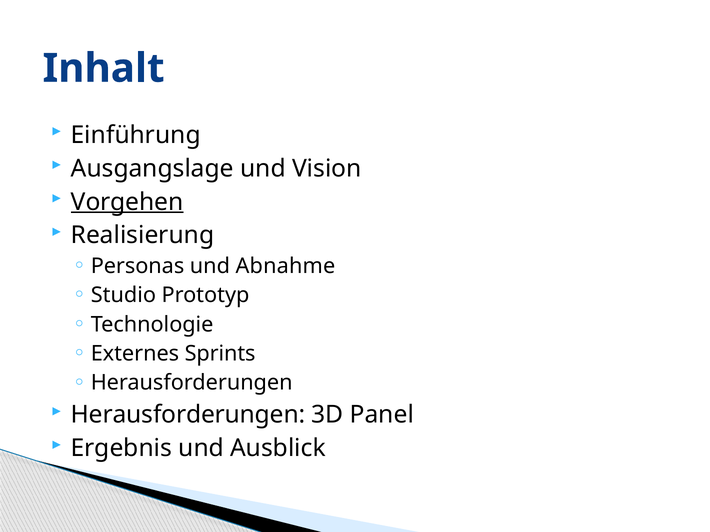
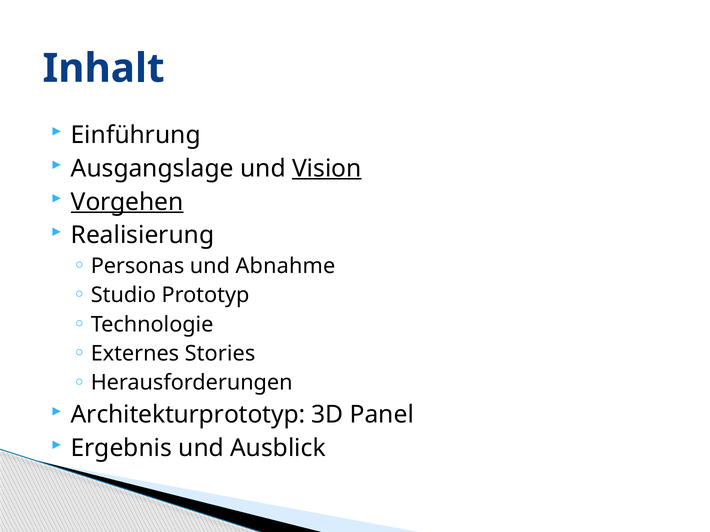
Vision underline: none -> present (327, 169)
Sprints: Sprints -> Stories (220, 354)
Herausforderungen: Herausforderungen -> Architekturprototyp (188, 415)
